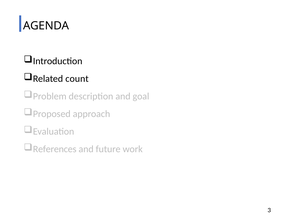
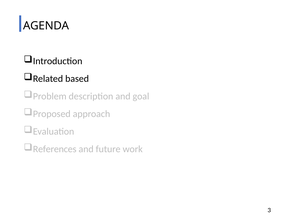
count: count -> based (77, 79)
